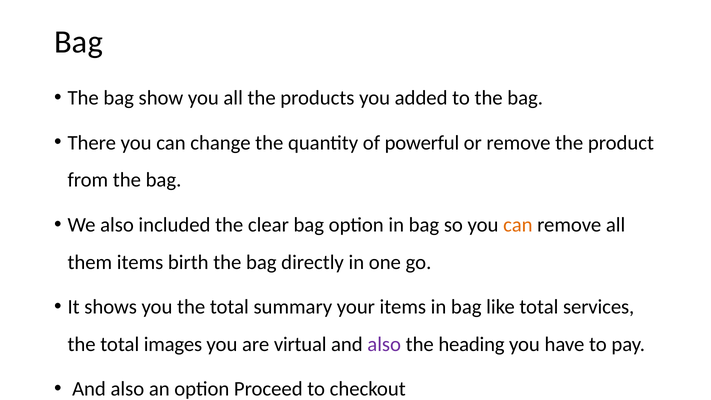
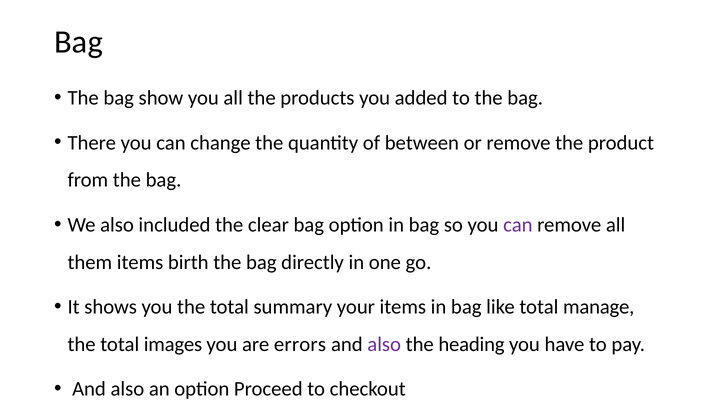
powerful: powerful -> between (422, 143)
can colour: orange -> purple (518, 225)
services: services -> manage (599, 307)
virtual: virtual -> errors (300, 344)
